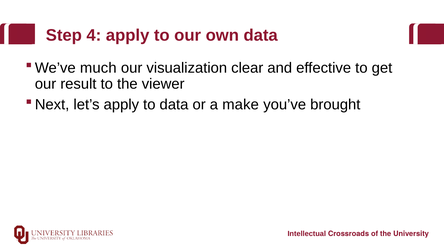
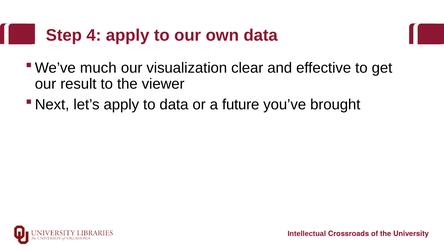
make: make -> future (241, 104)
